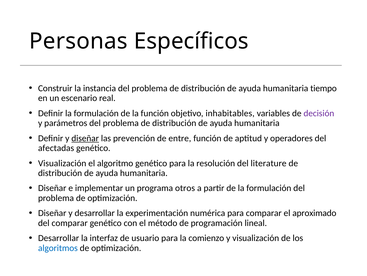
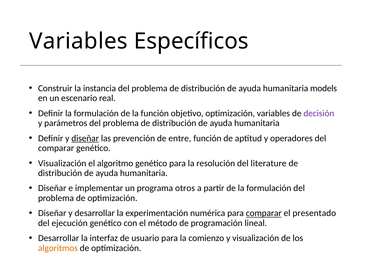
Personas: Personas -> Variables (78, 41)
tiempo: tiempo -> models (324, 88)
objetivo inhabitables: inhabitables -> optimización (230, 113)
afectadas: afectadas -> comparar (56, 148)
comparar underline: none -> present (264, 213)
aproximado: aproximado -> presentado (314, 213)
del comparar: comparar -> ejecución (70, 223)
algoritmos colour: blue -> orange (58, 247)
